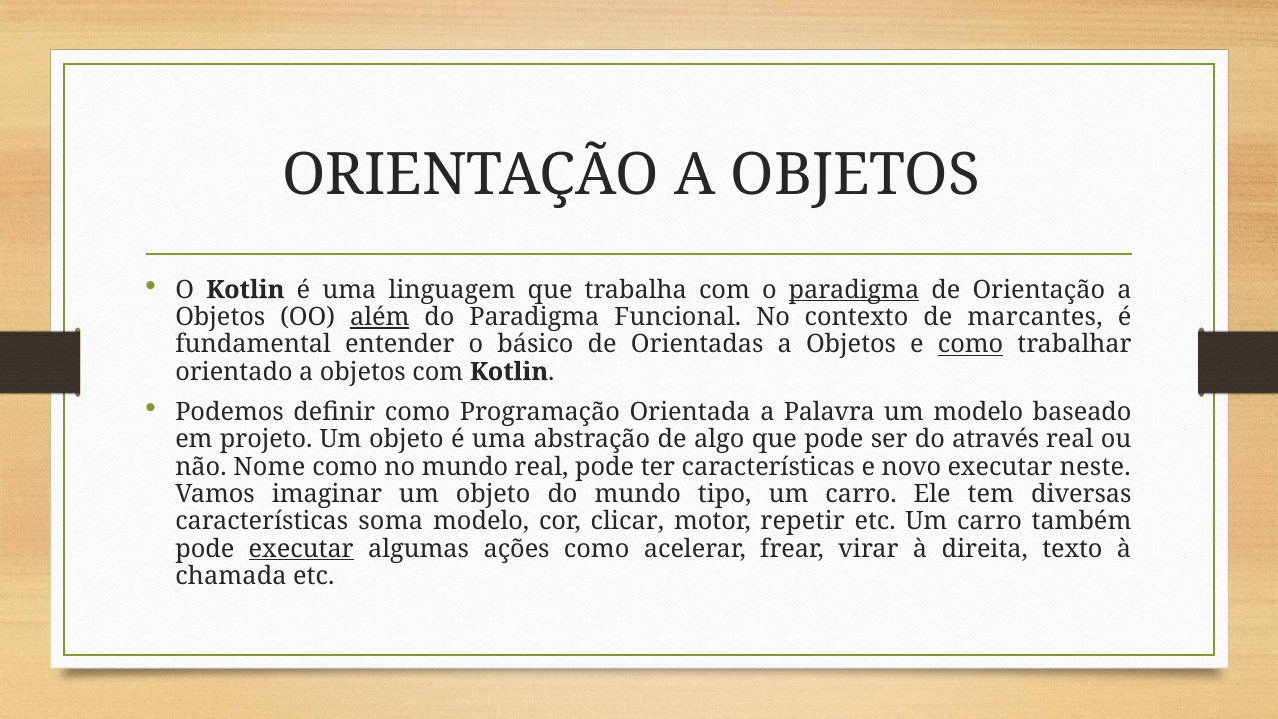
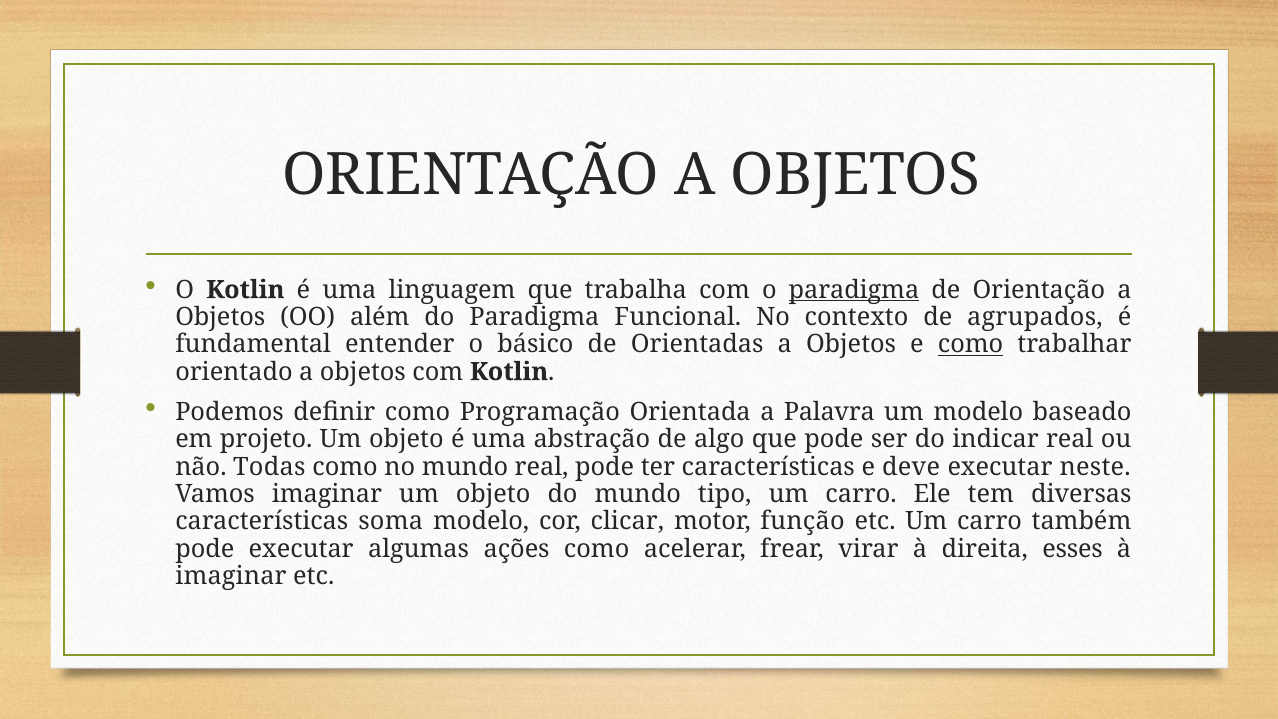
além underline: present -> none (380, 317)
marcantes: marcantes -> agrupados (1035, 317)
através: através -> indicar (996, 439)
Nome: Nome -> Todas (269, 467)
novo: novo -> deve (911, 467)
repetir: repetir -> função (803, 521)
executar underline: present -> none (301, 549)
texto: texto -> esses (1073, 549)
chamada: chamada -> imaginar (231, 576)
